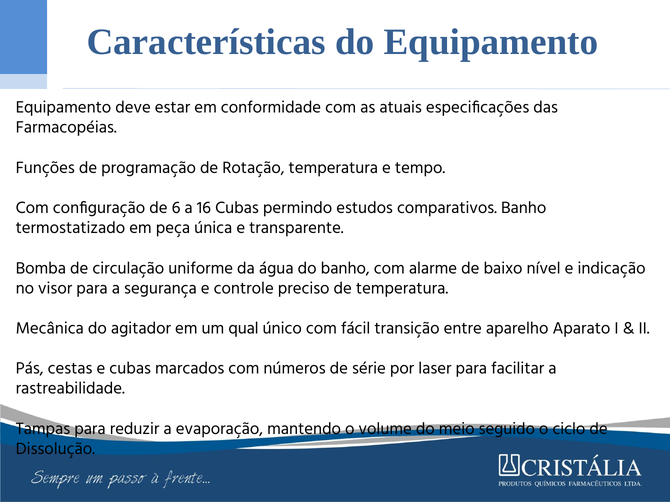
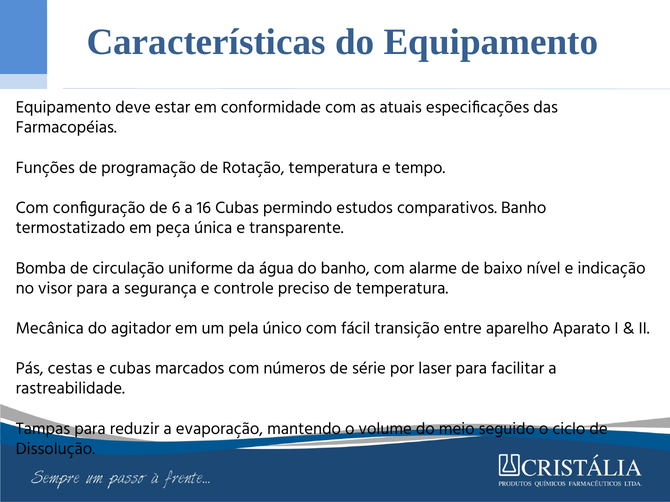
qual: qual -> pela (243, 329)
